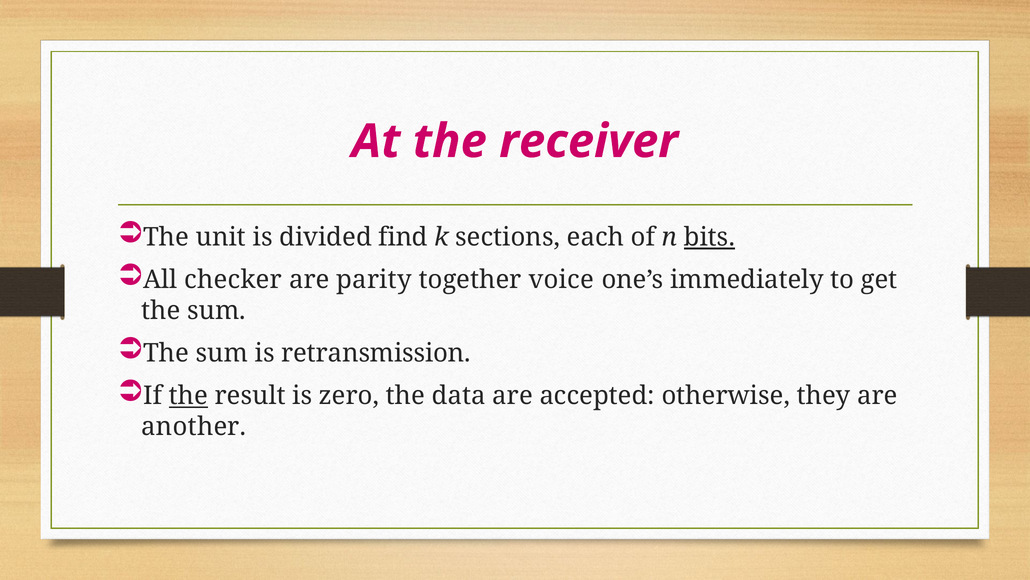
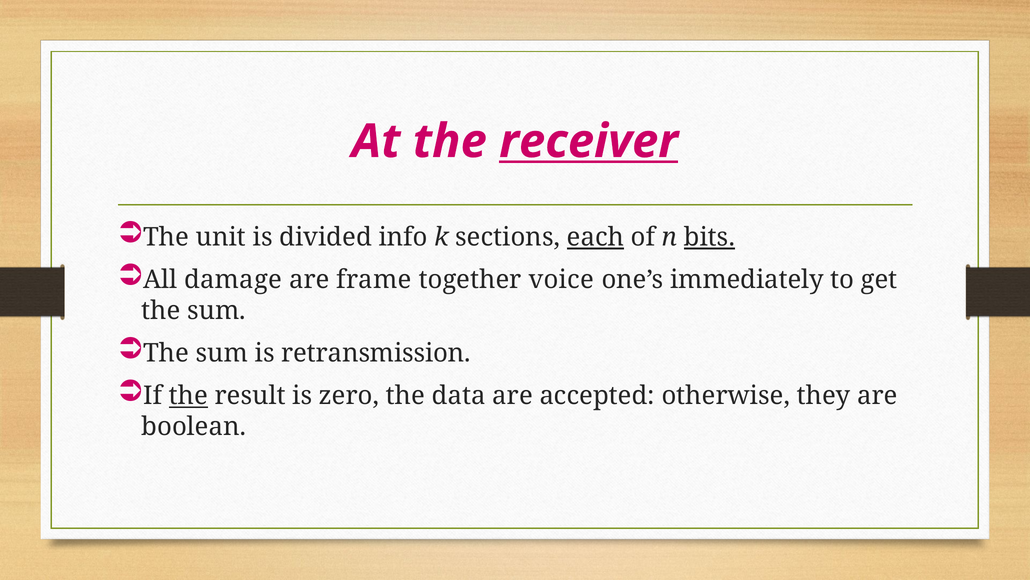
receiver underline: none -> present (589, 141)
find: find -> info (403, 237)
each underline: none -> present (595, 237)
checker: checker -> damage (233, 280)
parity: parity -> frame (374, 280)
another: another -> boolean (194, 426)
